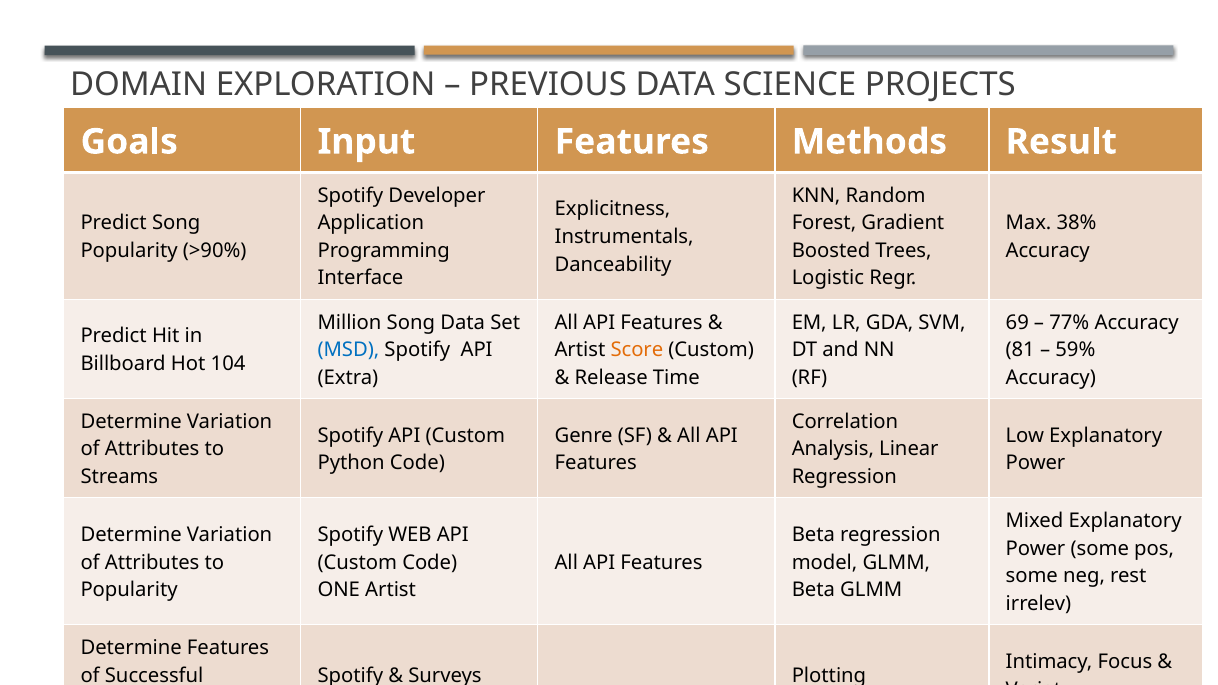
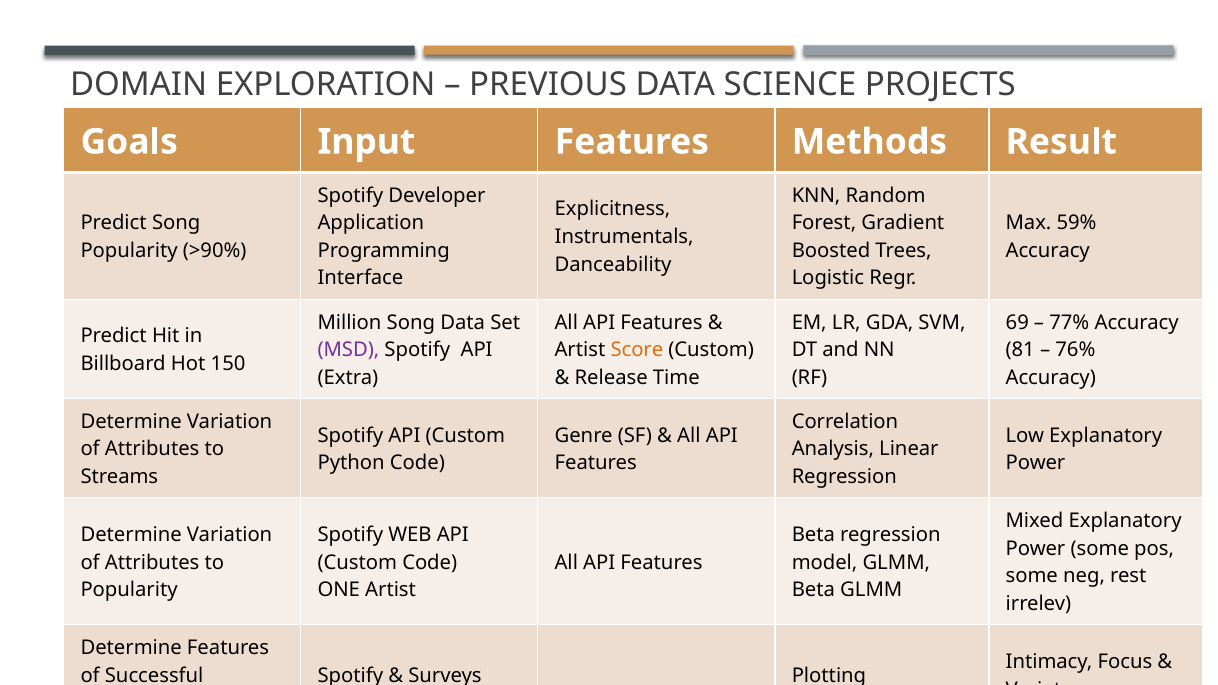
38%: 38% -> 59% (1077, 223)
MSD colour: blue -> purple (348, 350)
59%: 59% -> 76% (1075, 350)
104: 104 -> 150 (228, 364)
